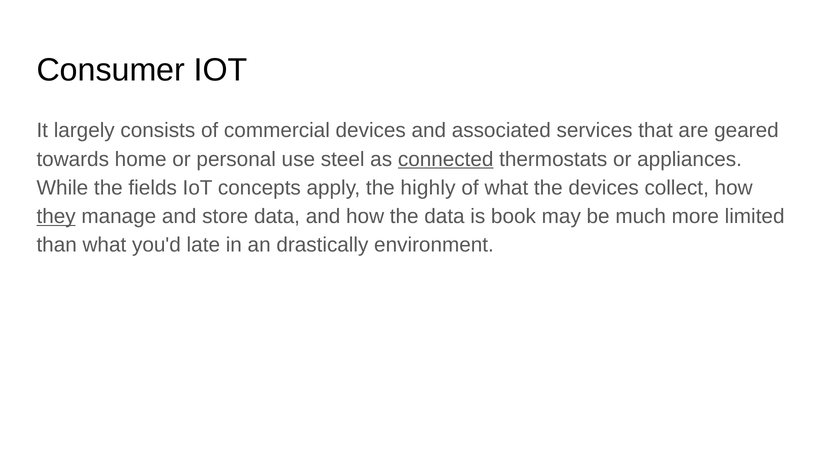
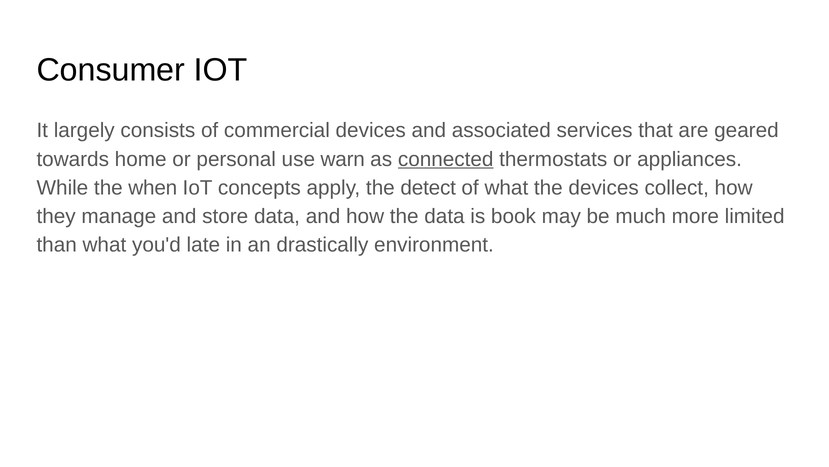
steel: steel -> warn (343, 159)
fields: fields -> when (153, 188)
highly: highly -> detect (428, 188)
they underline: present -> none (56, 216)
